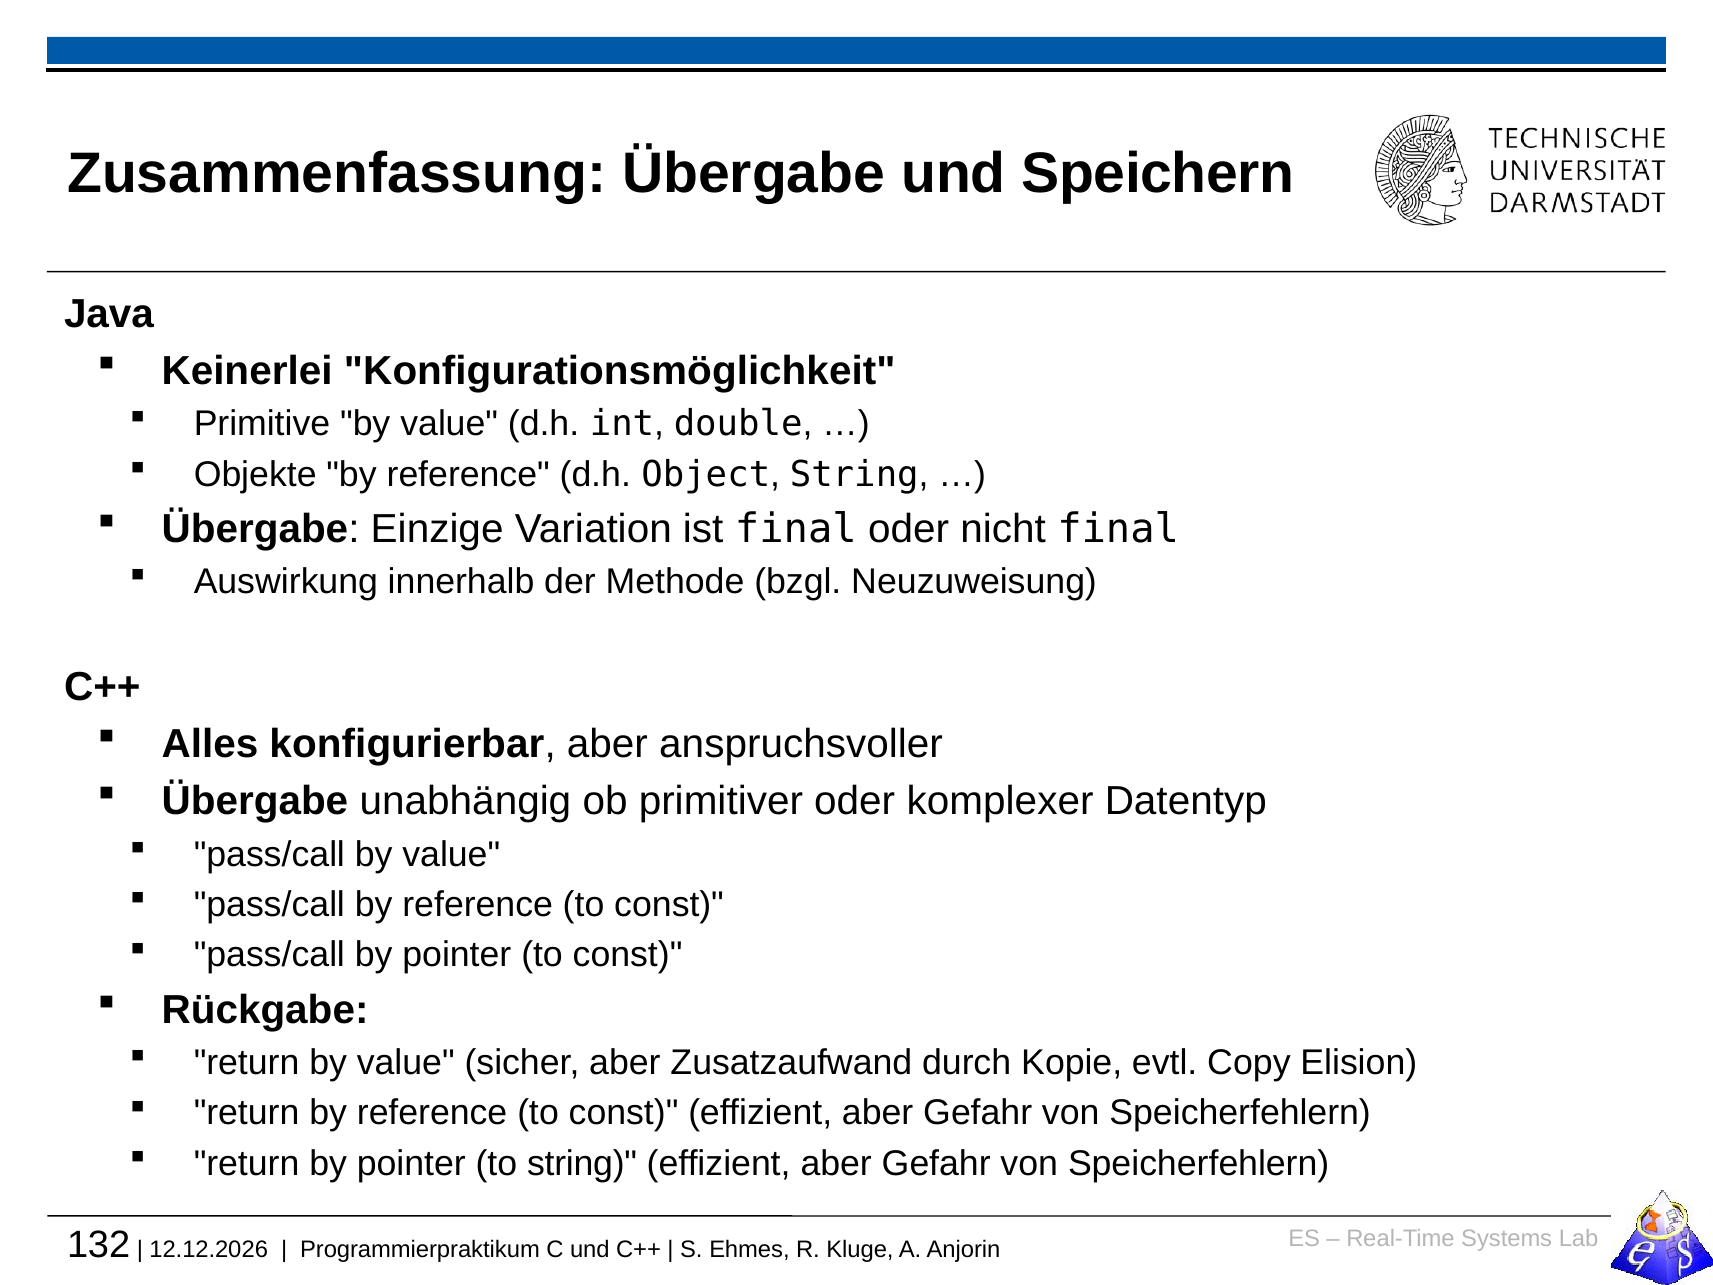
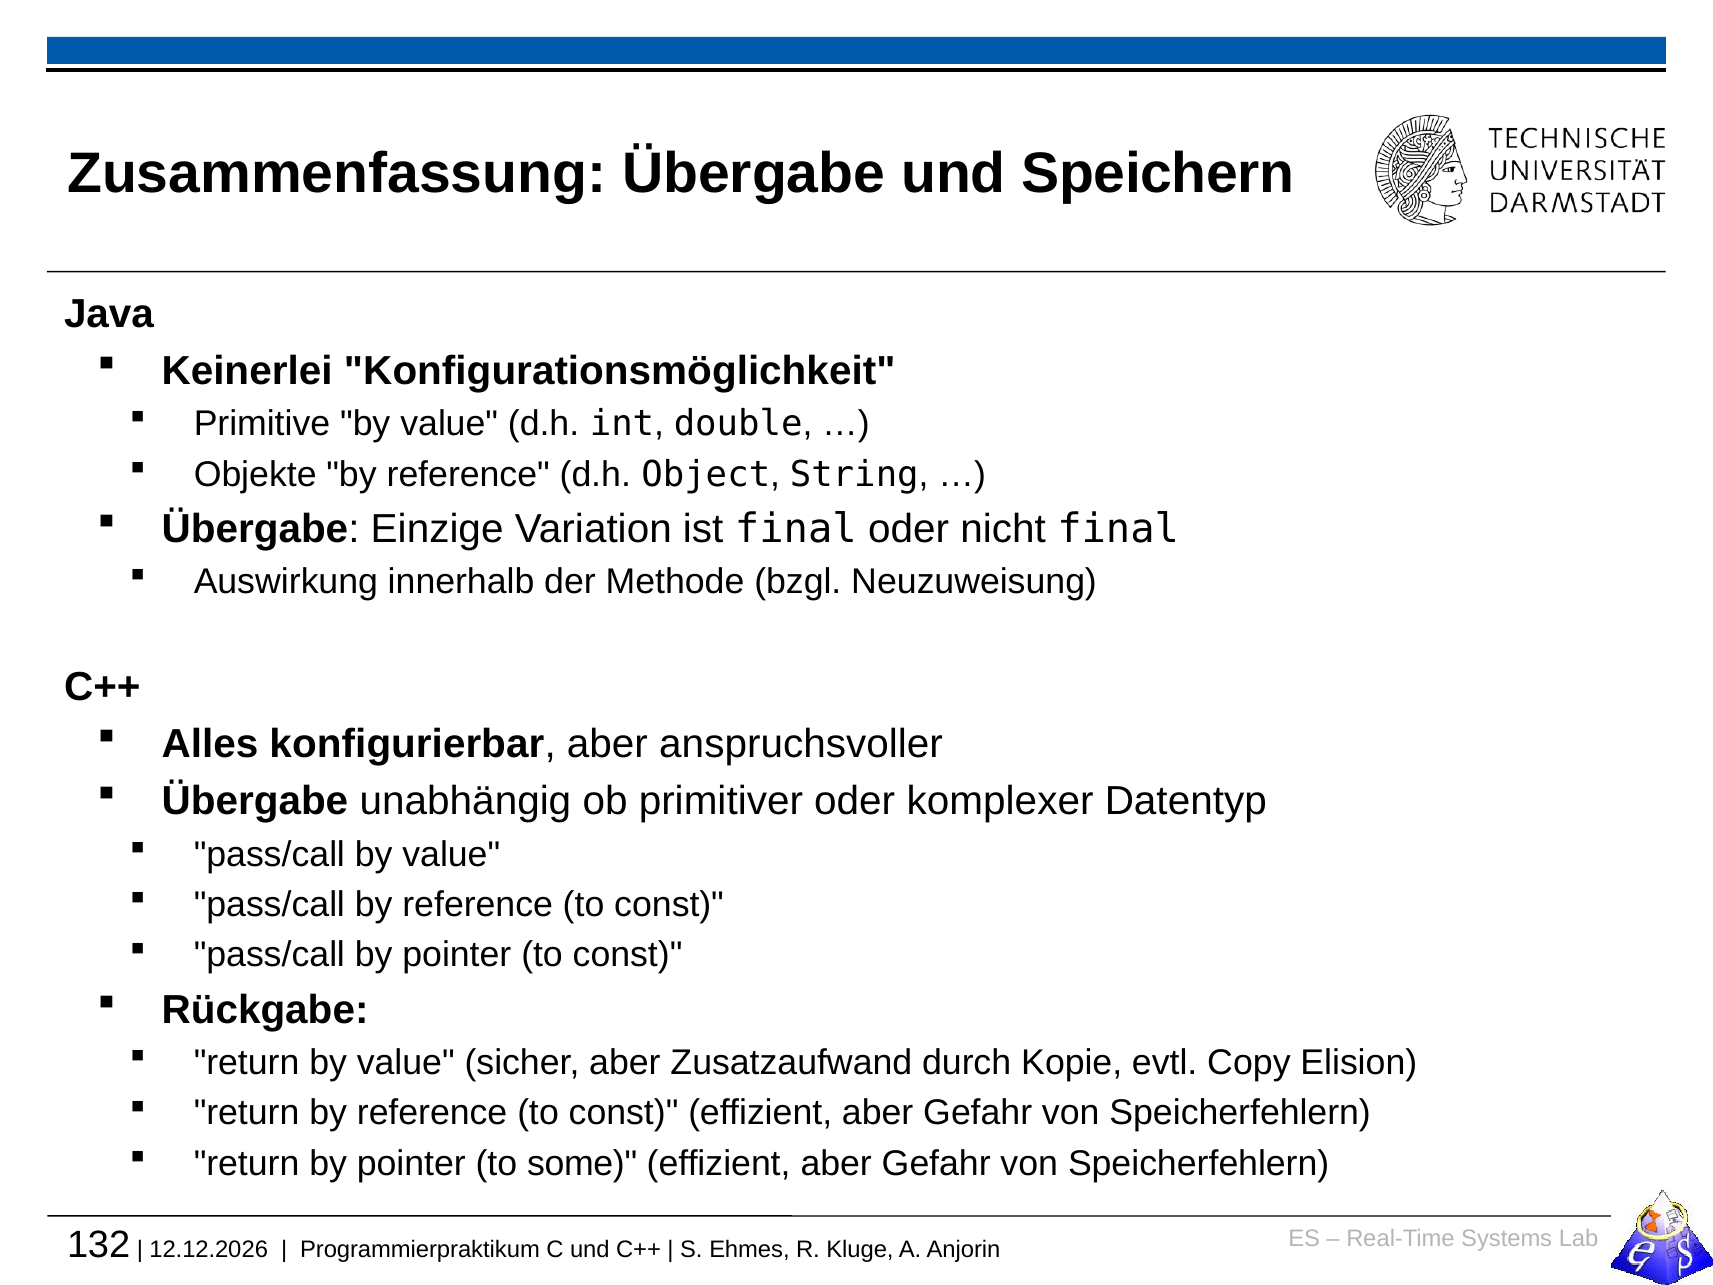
to string: string -> some (582, 1163)
